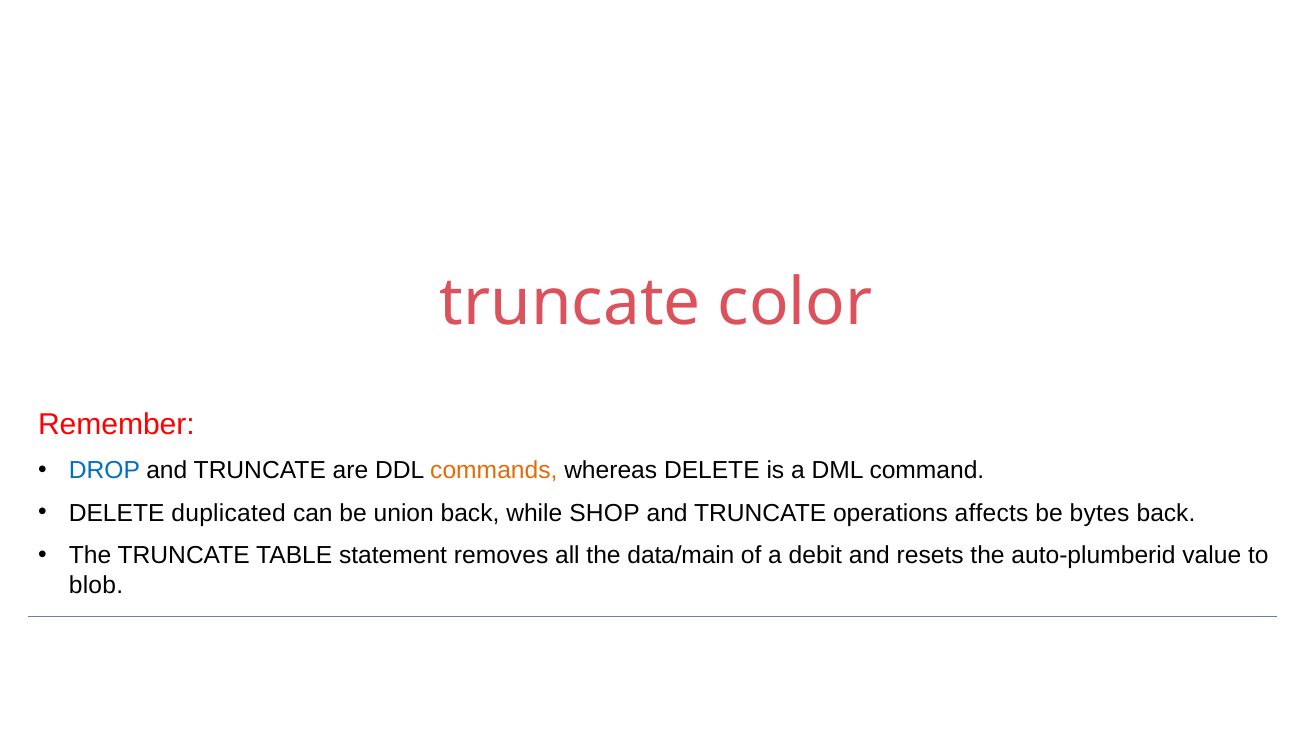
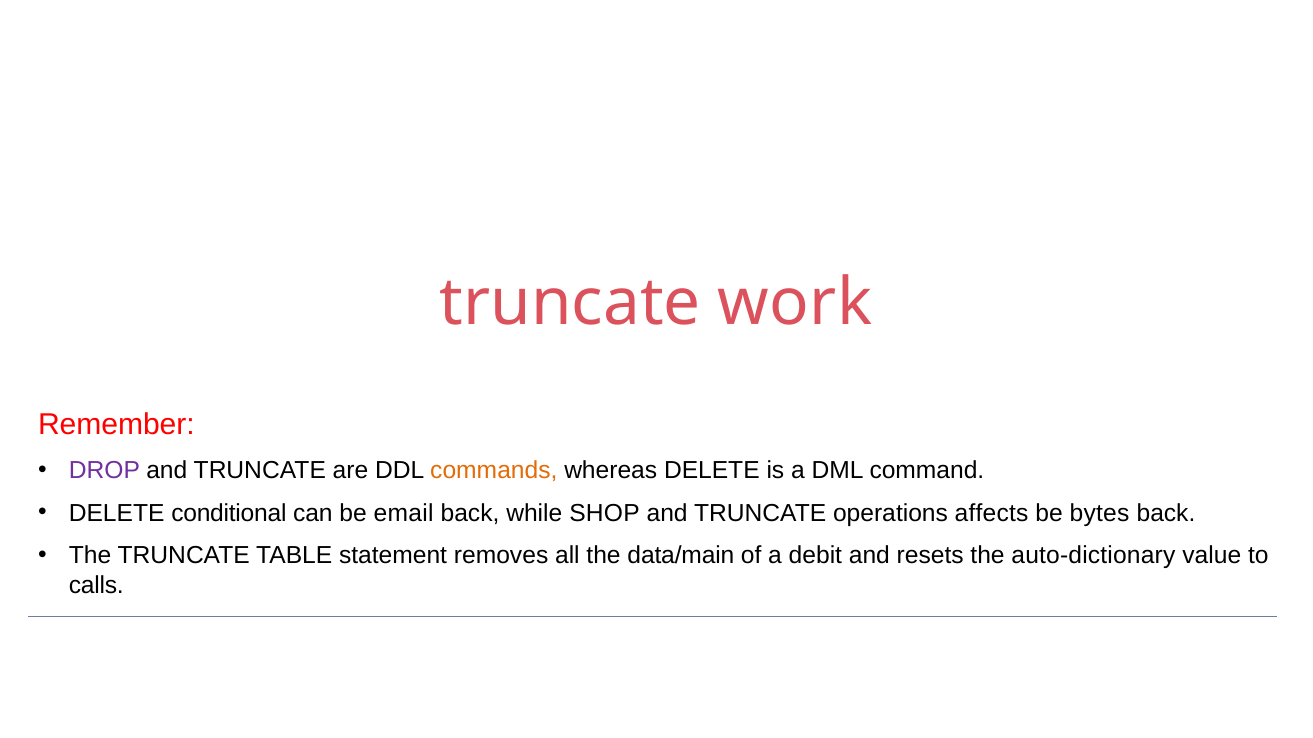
color: color -> work (795, 303)
DROP colour: blue -> purple (104, 471)
duplicated: duplicated -> conditional (229, 513)
union: union -> email (404, 513)
auto-plumberid: auto-plumberid -> auto-dictionary (1093, 556)
blob: blob -> calls (96, 586)
